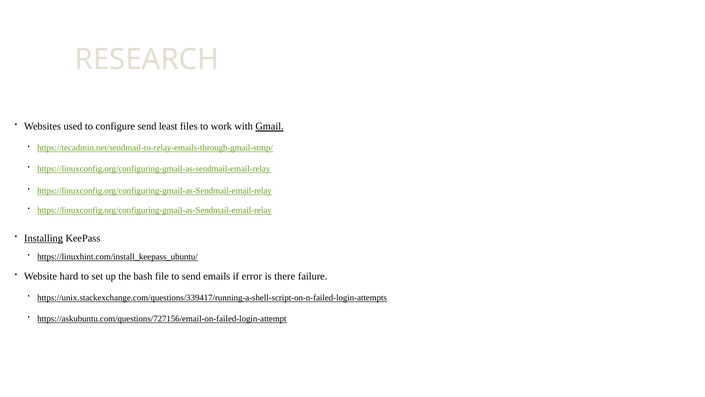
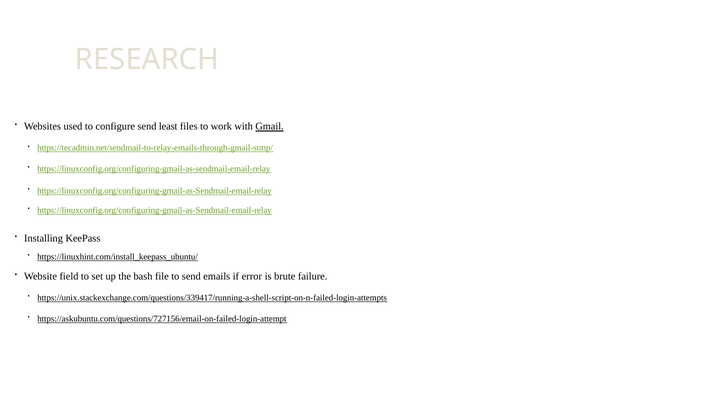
Installing underline: present -> none (43, 238)
hard: hard -> field (69, 276)
there: there -> brute (285, 276)
